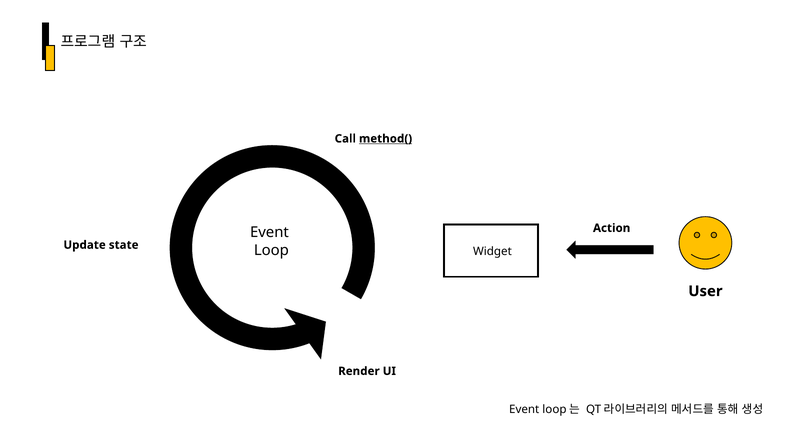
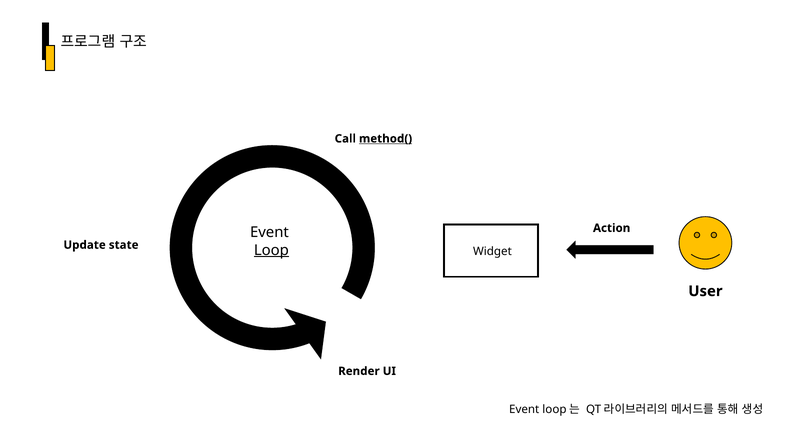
Loop underline: none -> present (271, 250)
